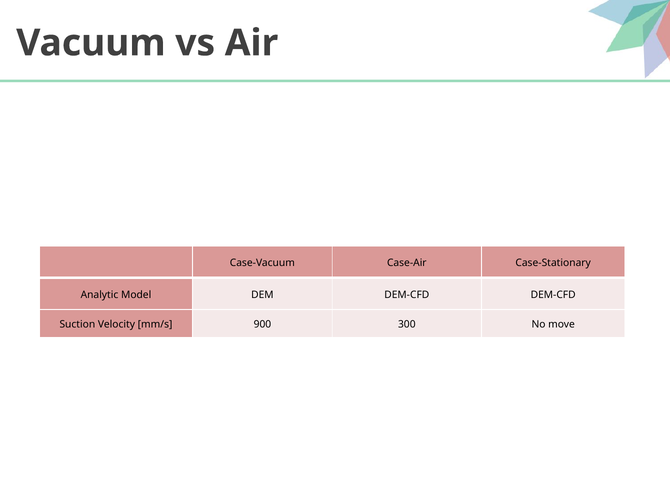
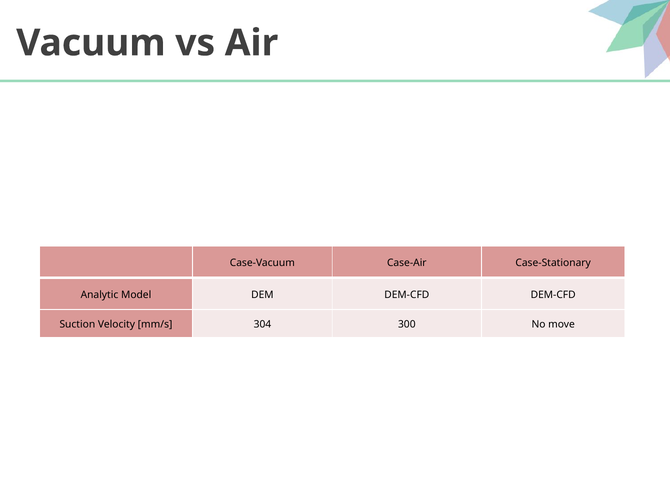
900: 900 -> 304 (262, 324)
